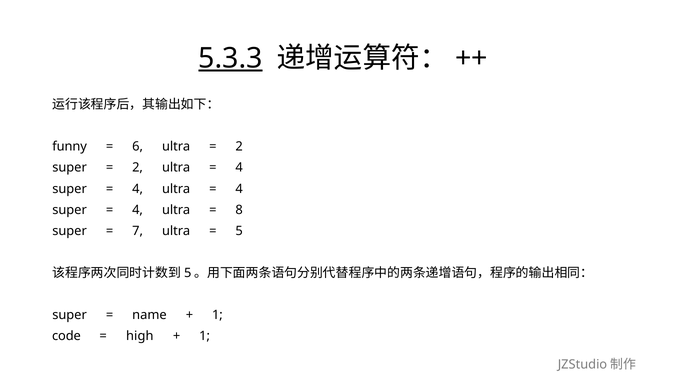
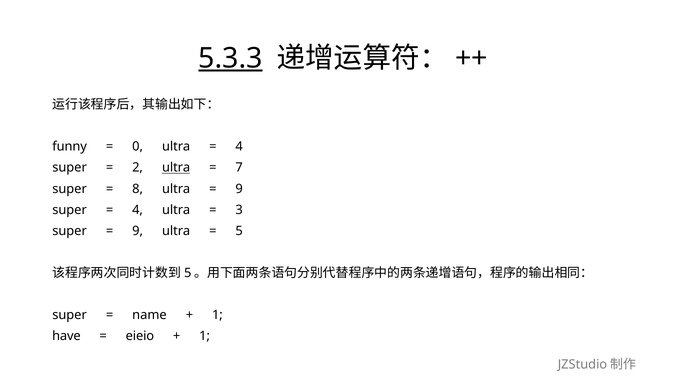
6: 6 -> 0 (138, 147)
2: 2 -> 4 (239, 147)
ultra underline: none -> present (176, 168)
4: 4 -> 7 (239, 168)
4: 4 -> 8 (138, 189)
4: 4 -> 9 (239, 189)
8: 8 -> 3 (239, 210)
7: 7 -> 9 (138, 231)
code: code -> have (66, 336)
high: high -> eieio (140, 336)
